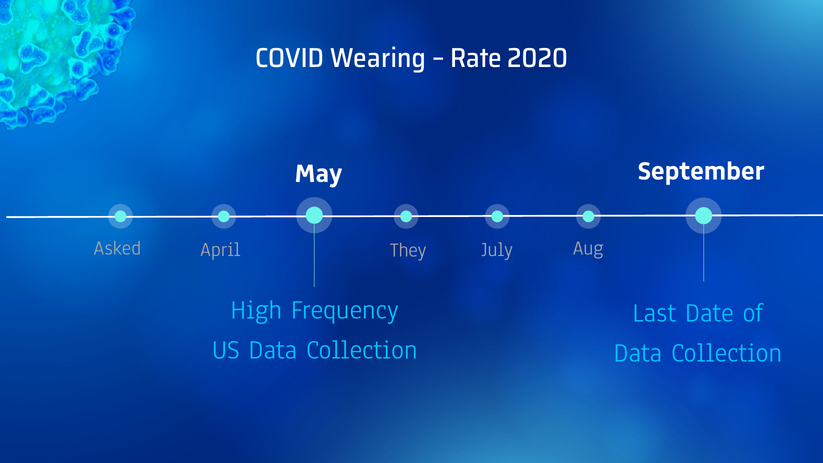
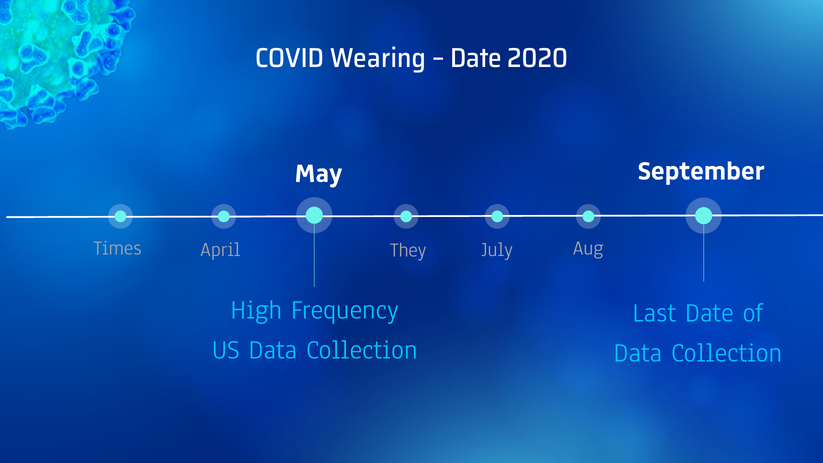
Rate: Rate -> Date (476, 58)
Asked: Asked -> Times (117, 248)
